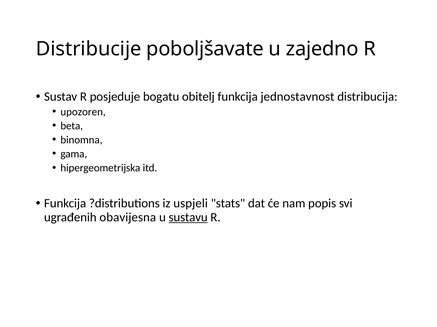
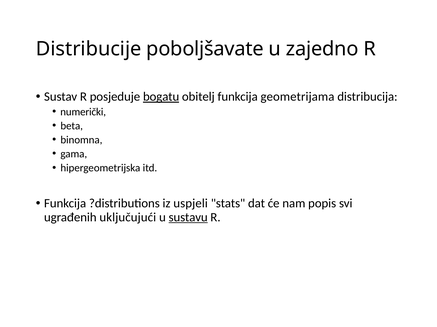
bogatu underline: none -> present (161, 97)
jednostavnost: jednostavnost -> geometrijama (297, 97)
upozoren: upozoren -> numerički (83, 112)
obavijesna: obavijesna -> uključujući (128, 218)
